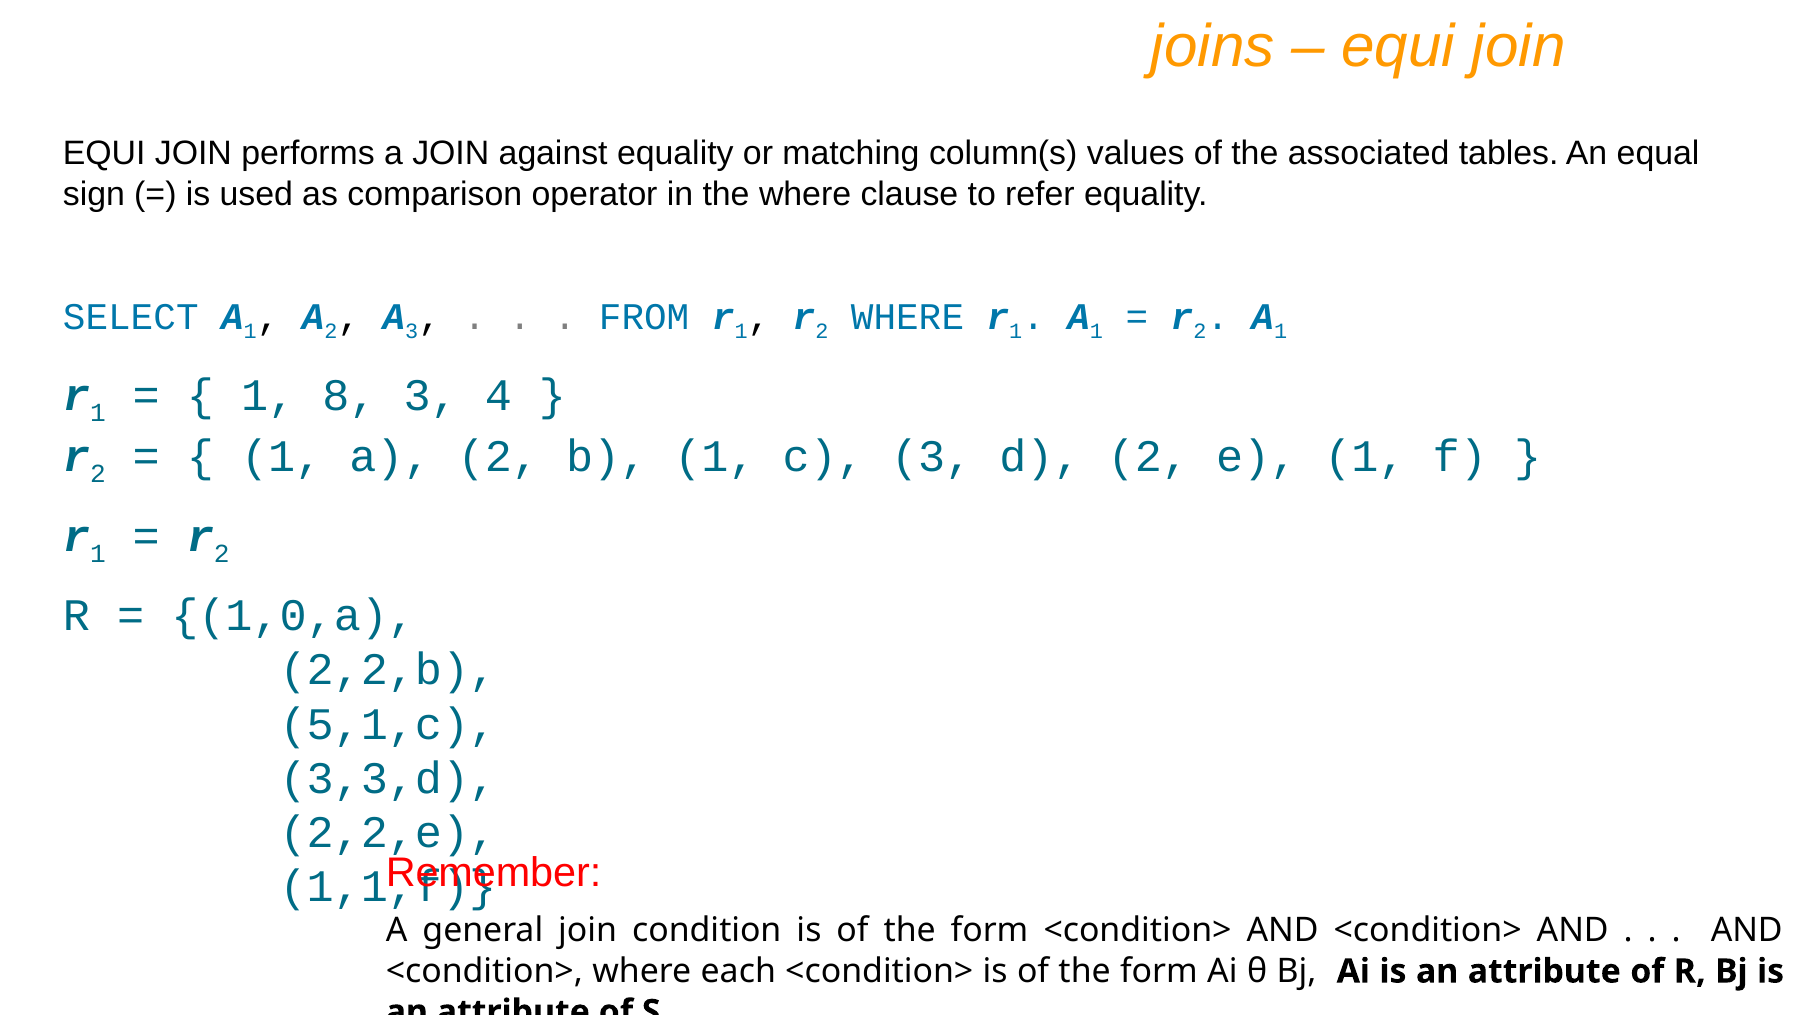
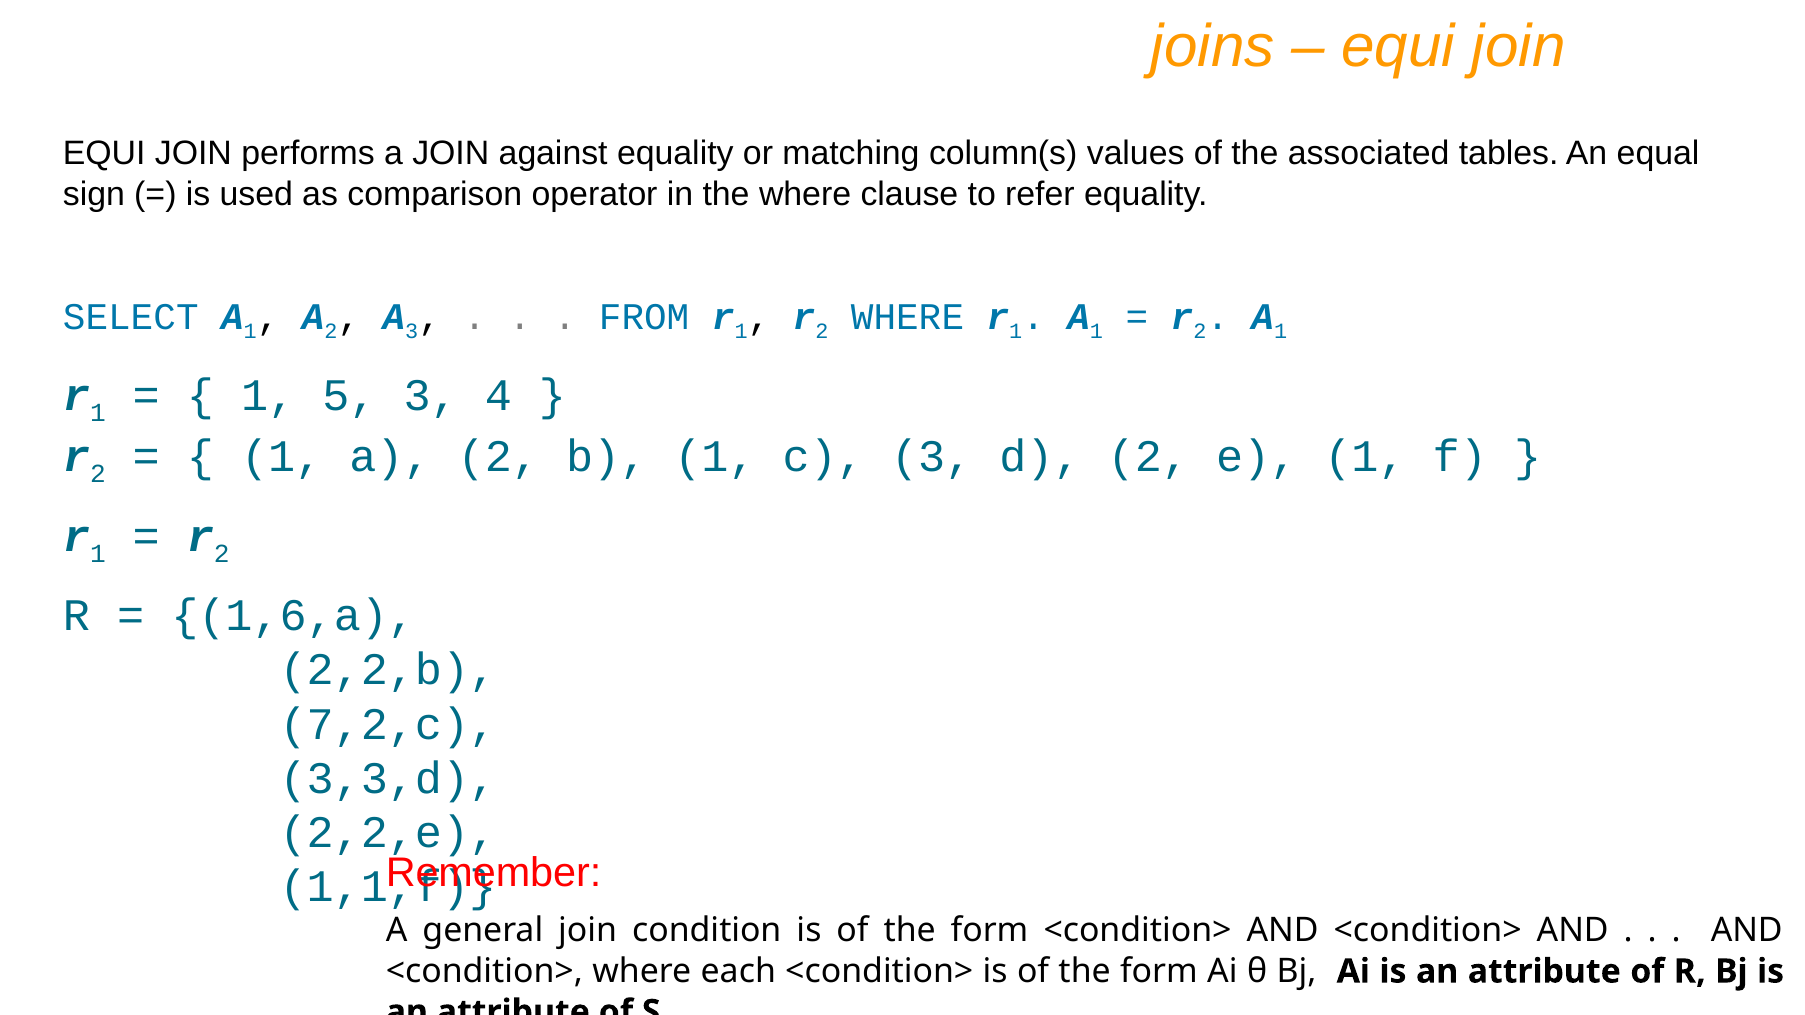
8: 8 -> 5 (349, 395)
1,0,a: 1,0,a -> 1,6,a (293, 616)
5,1,c: 5,1,c -> 7,2,c (388, 724)
